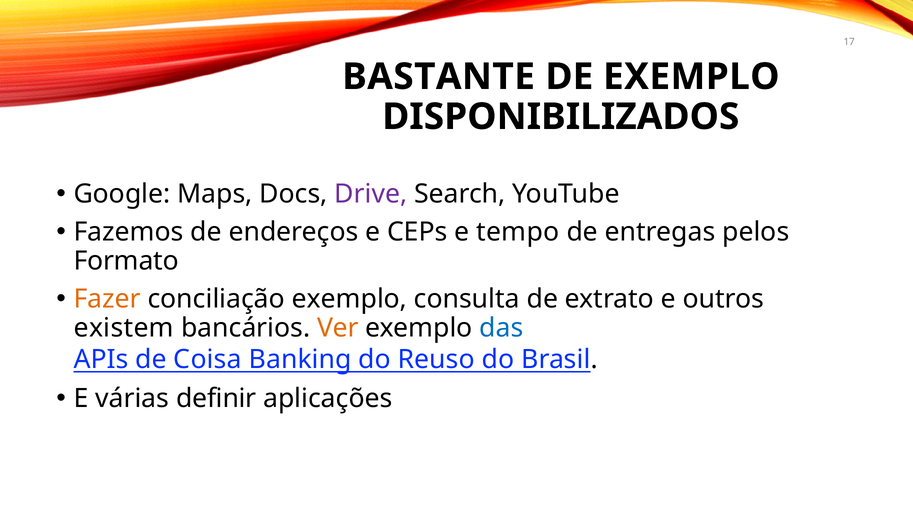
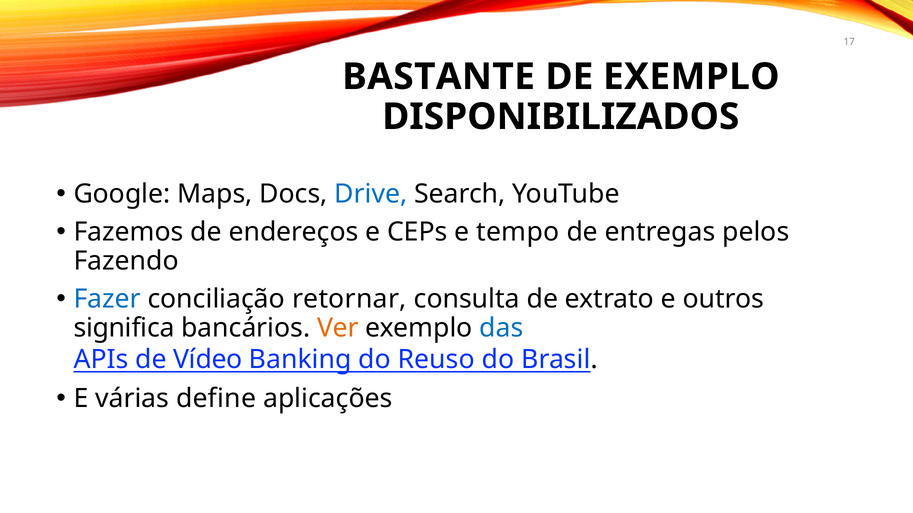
Drive colour: purple -> blue (371, 194)
Formato: Formato -> Fazendo (126, 261)
Fazer colour: orange -> blue (107, 299)
conciliação exemplo: exemplo -> retornar (349, 299)
existem: existem -> significa (124, 328)
Coisa: Coisa -> Vídeo (208, 360)
definir: definir -> define (216, 399)
